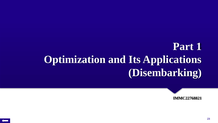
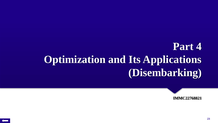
1: 1 -> 4 (199, 46)
